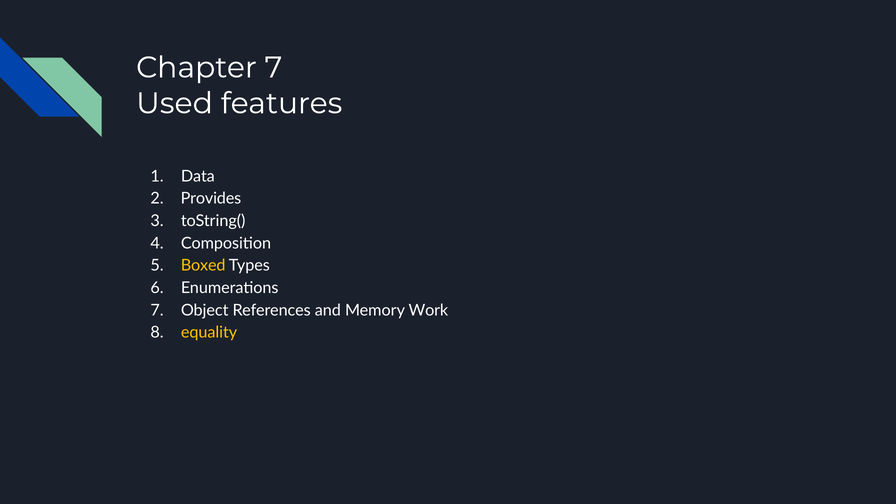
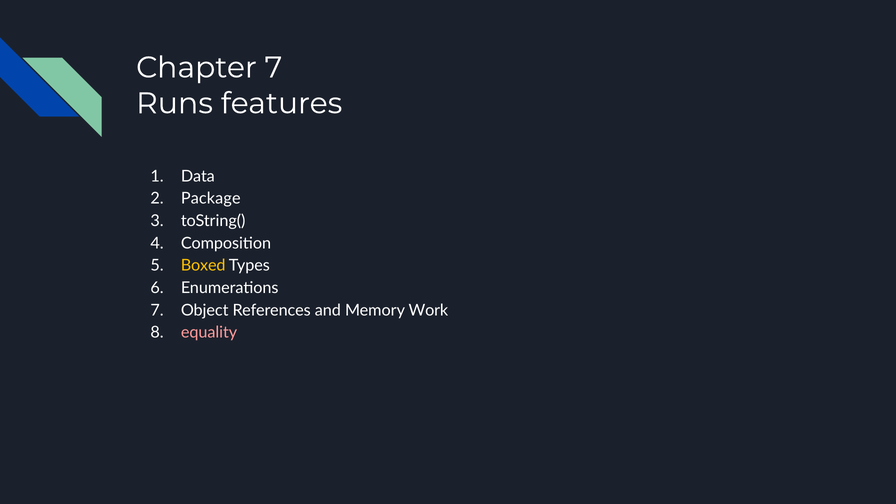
Used: Used -> Runs (174, 103)
Provides: Provides -> Package (211, 199)
equality colour: yellow -> pink (209, 333)
